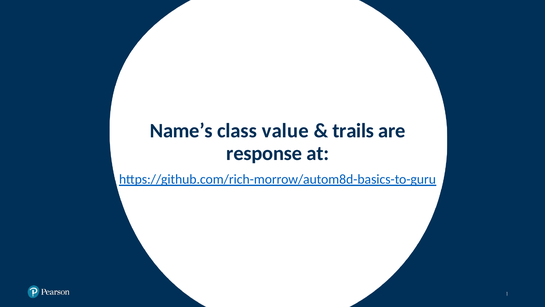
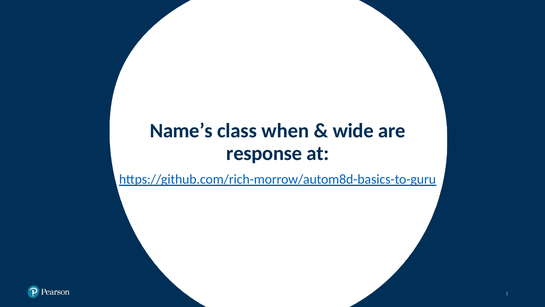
value: value -> when (285, 130)
trails: trails -> wide (353, 130)
